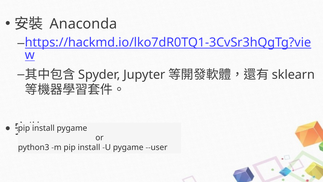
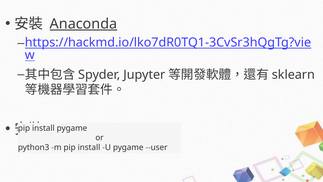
Anaconda underline: none -> present (83, 24)
